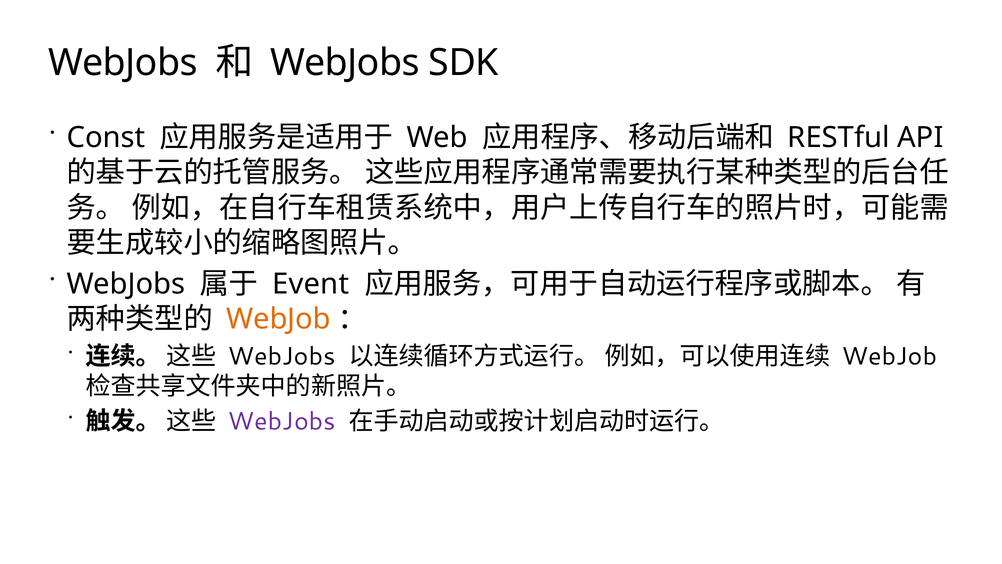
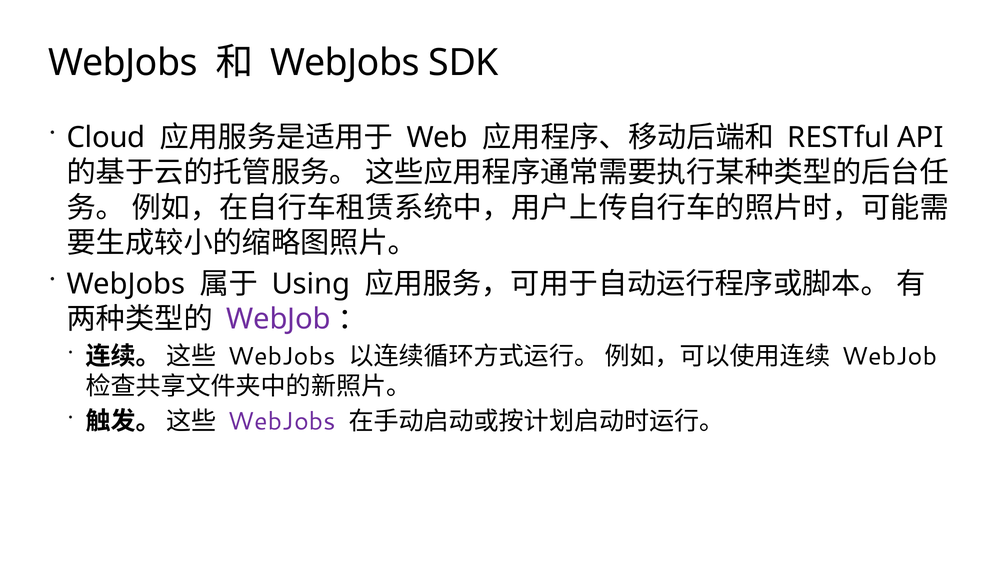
Const: Const -> Cloud (106, 138)
Event: Event -> Using (311, 284)
WebJob colour: orange -> purple (279, 319)
